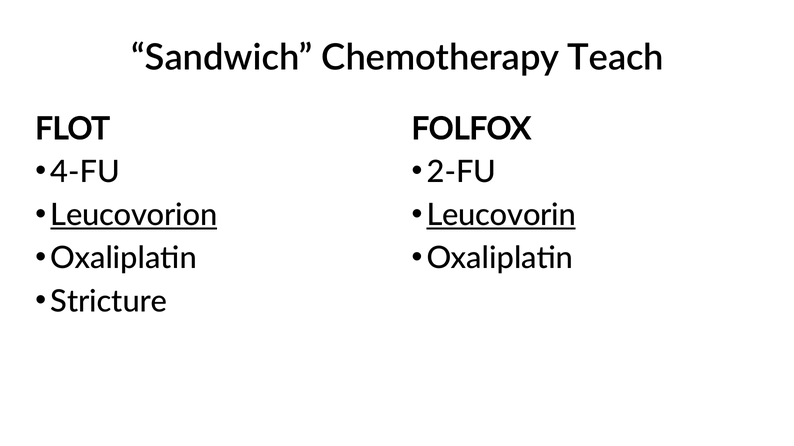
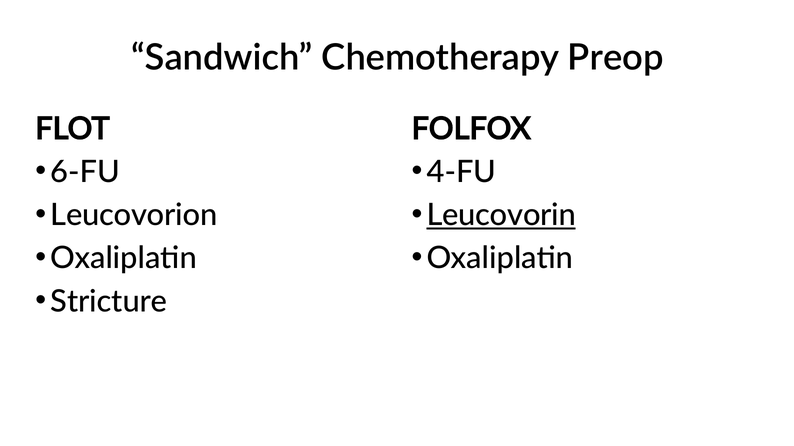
Teach: Teach -> Preop (616, 58)
4-FU: 4-FU -> 6-FU (85, 172)
2-FU: 2-FU -> 4-FU (461, 172)
Leucovorion underline: present -> none (134, 215)
